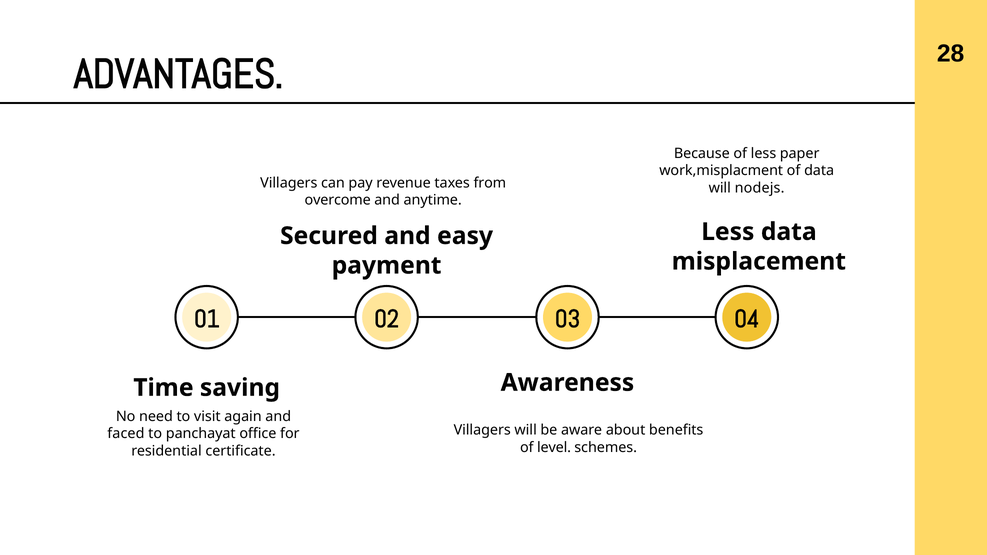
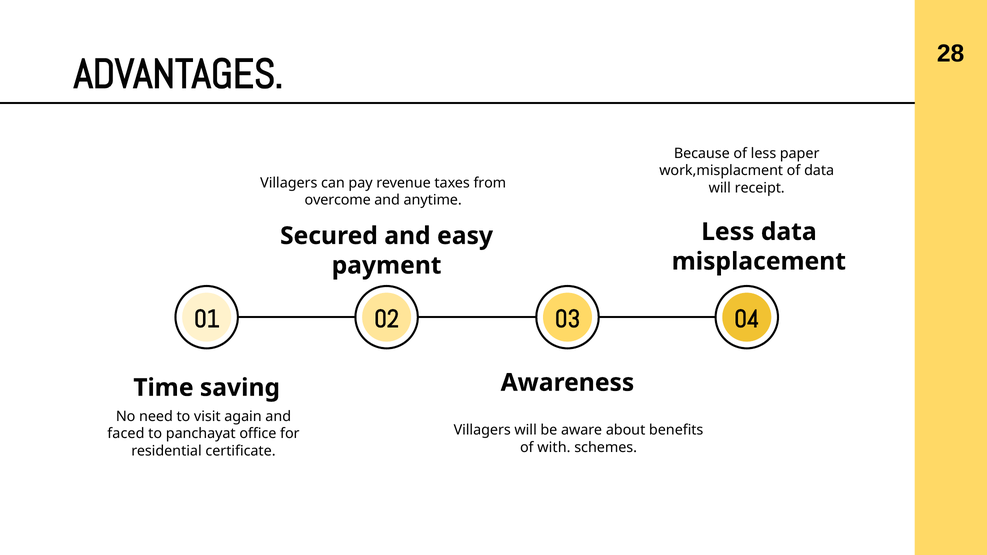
nodejs: nodejs -> receipt (760, 188)
level: level -> with (554, 448)
